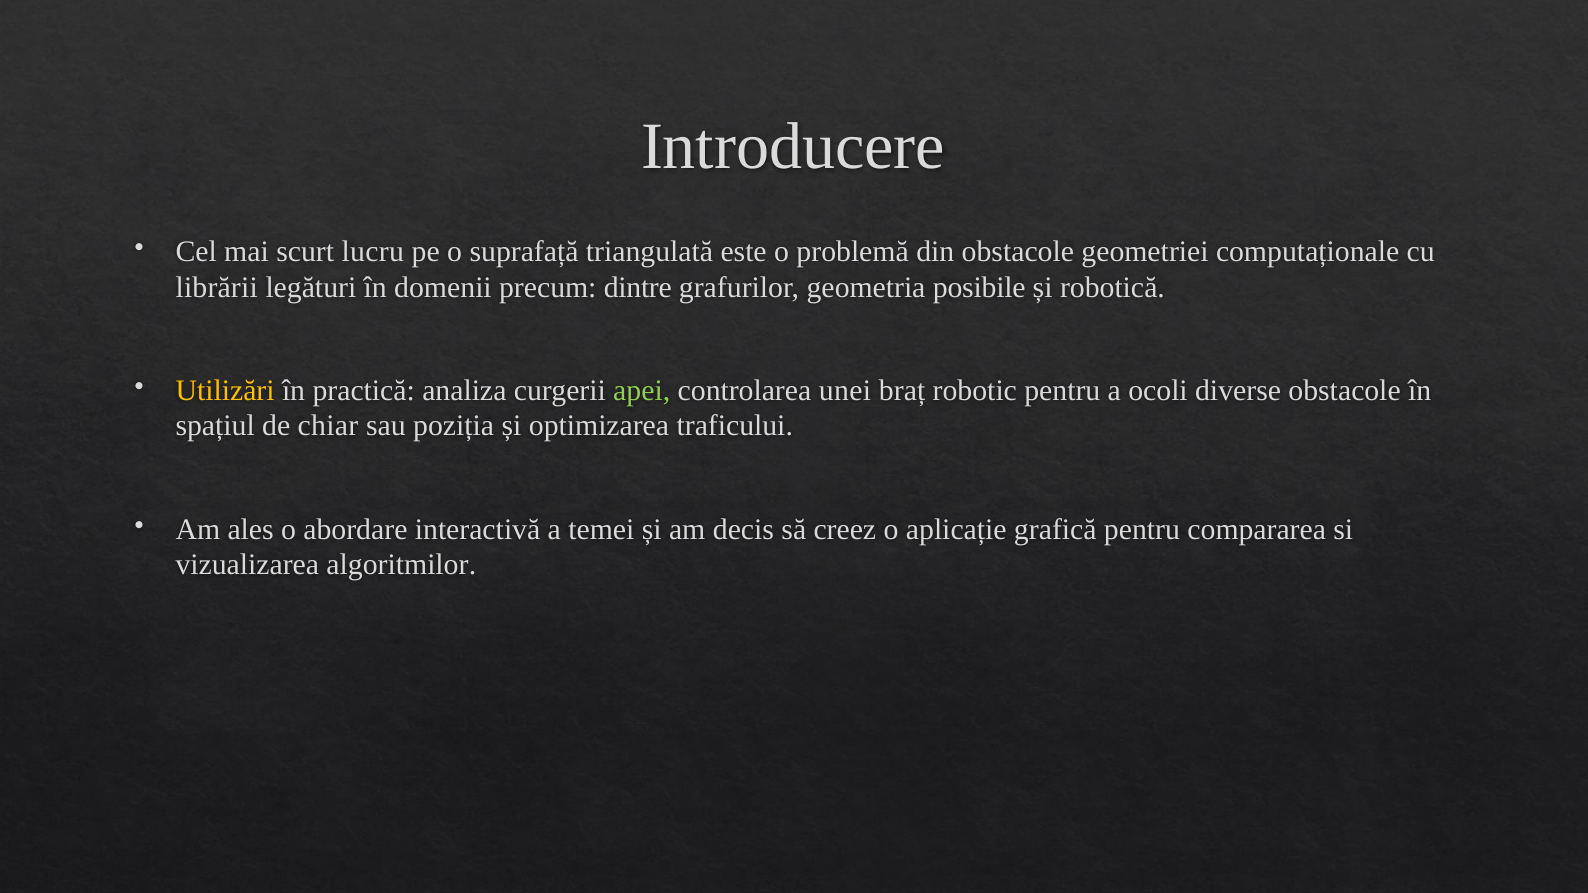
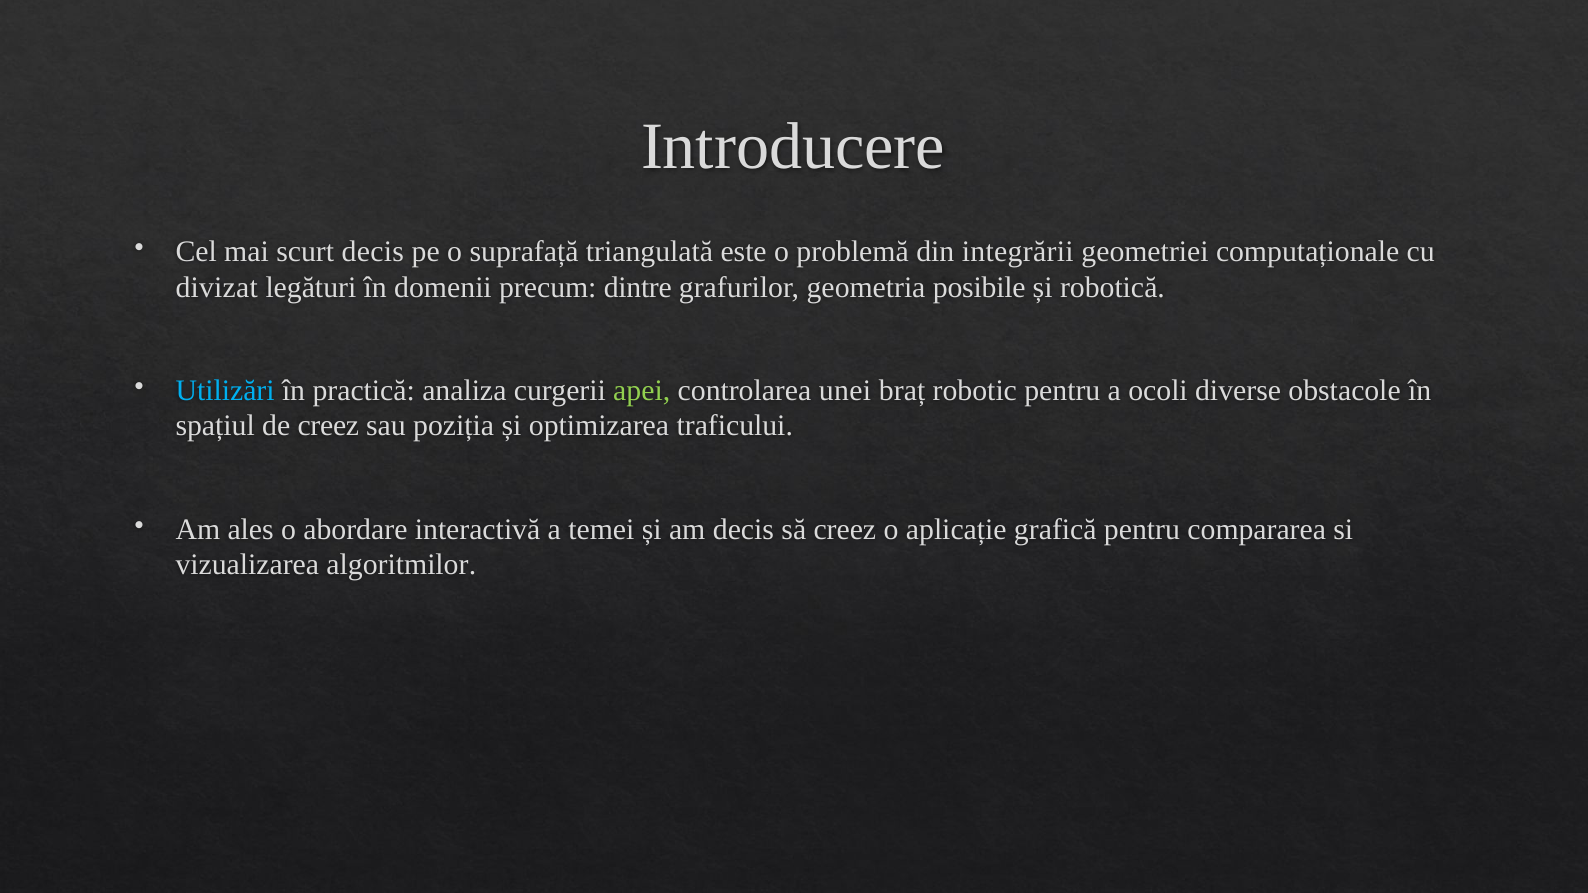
scurt lucru: lucru -> decis (373, 252)
din obstacole: obstacole -> integrării (1018, 252)
librării: librării -> divizat (217, 287)
Utilizări colour: yellow -> light blue (225, 391)
de chiar: chiar -> creez (328, 426)
